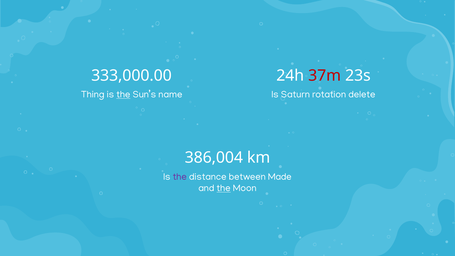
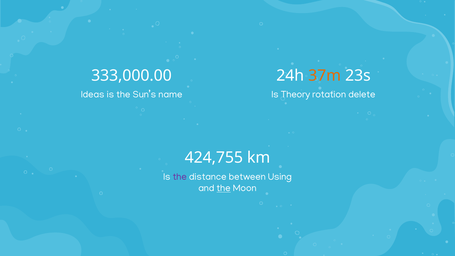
37m colour: red -> orange (325, 75)
Thing: Thing -> Ideas (93, 94)
the underline: present -> none (123, 94)
Saturn: Saturn -> Theory (295, 94)
386,004: 386,004 -> 424,755 (214, 157)
Made: Made -> Using (280, 177)
